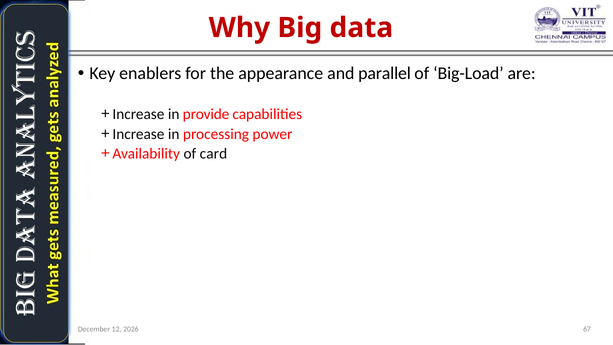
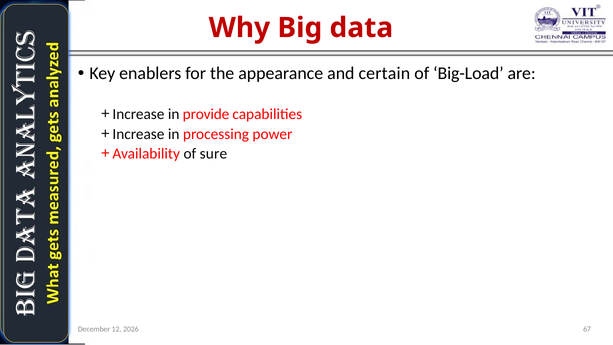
parallel: parallel -> certain (384, 73)
card: card -> sure (213, 154)
